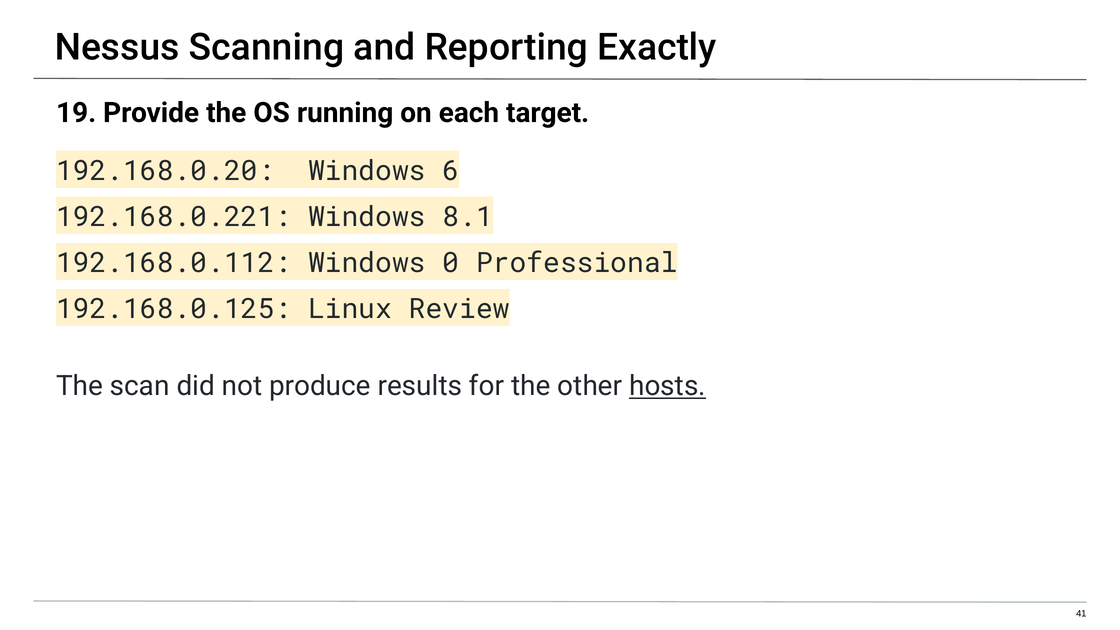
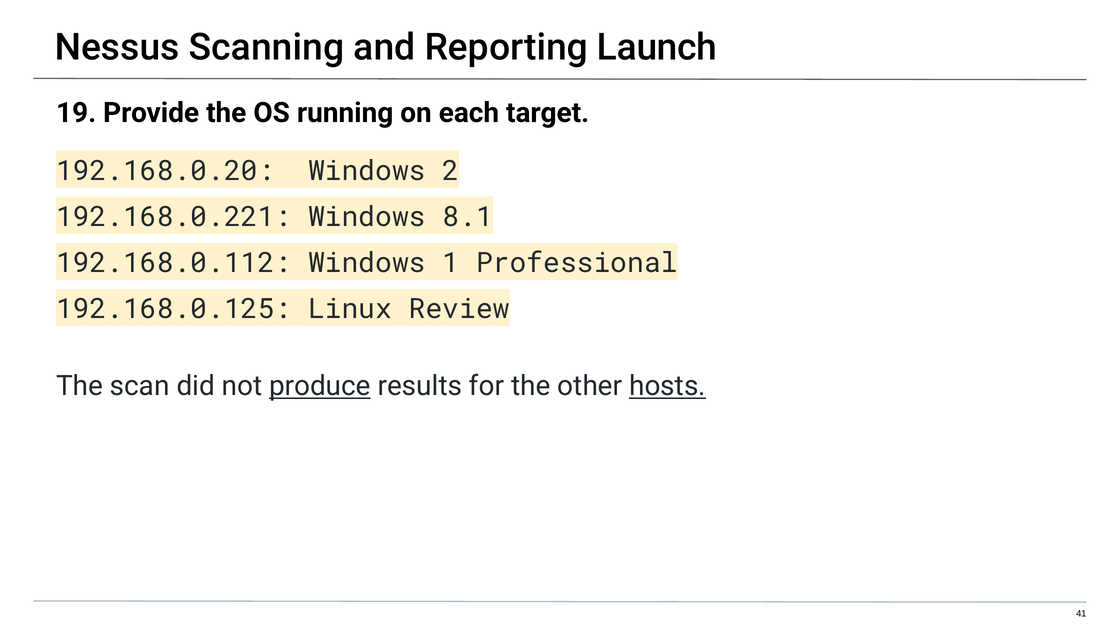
Exactly: Exactly -> Launch (657, 47)
6: 6 -> 2 (451, 171)
0: 0 -> 1 (451, 263)
produce underline: none -> present (320, 386)
